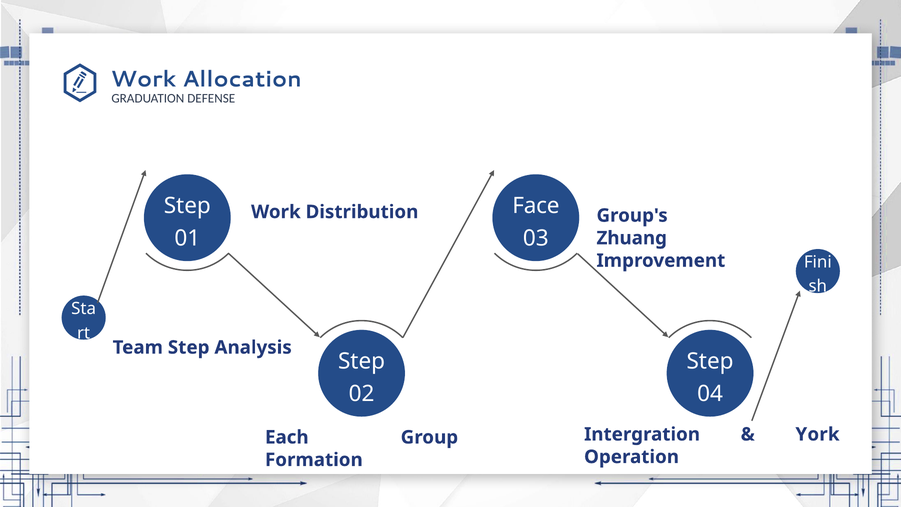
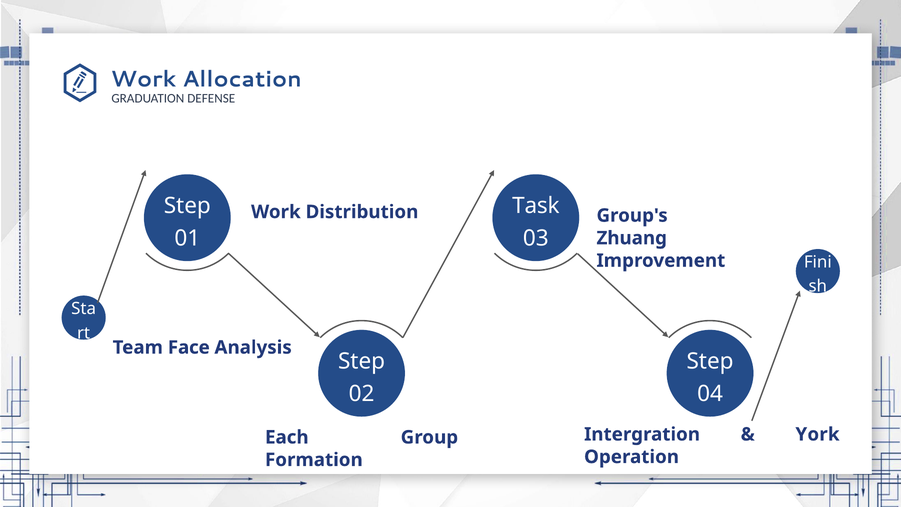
Face: Face -> Task (536, 206)
Team Step: Step -> Face (189, 347)
